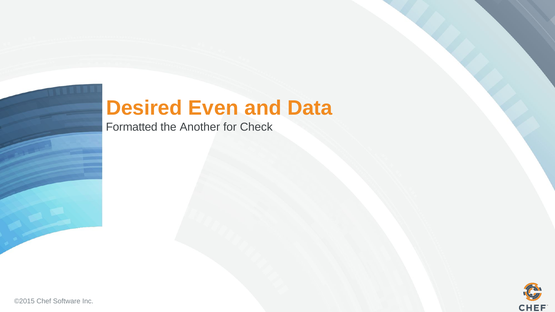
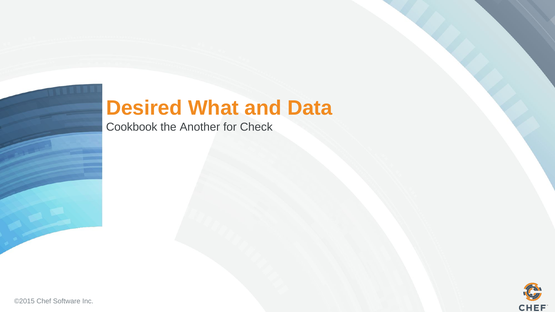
Even: Even -> What (213, 108)
Formatted: Formatted -> Cookbook (132, 127)
